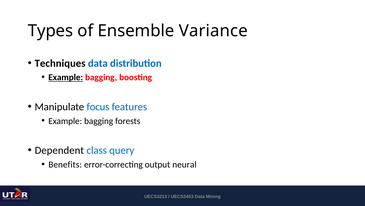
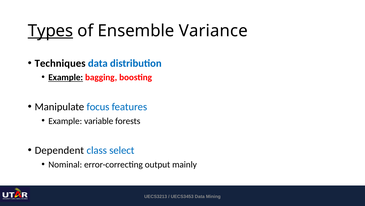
Types underline: none -> present (50, 31)
bagging: bagging -> variable (99, 121)
query: query -> select (122, 150)
Benefits: Benefits -> Nominal (65, 164)
neural: neural -> mainly (185, 164)
